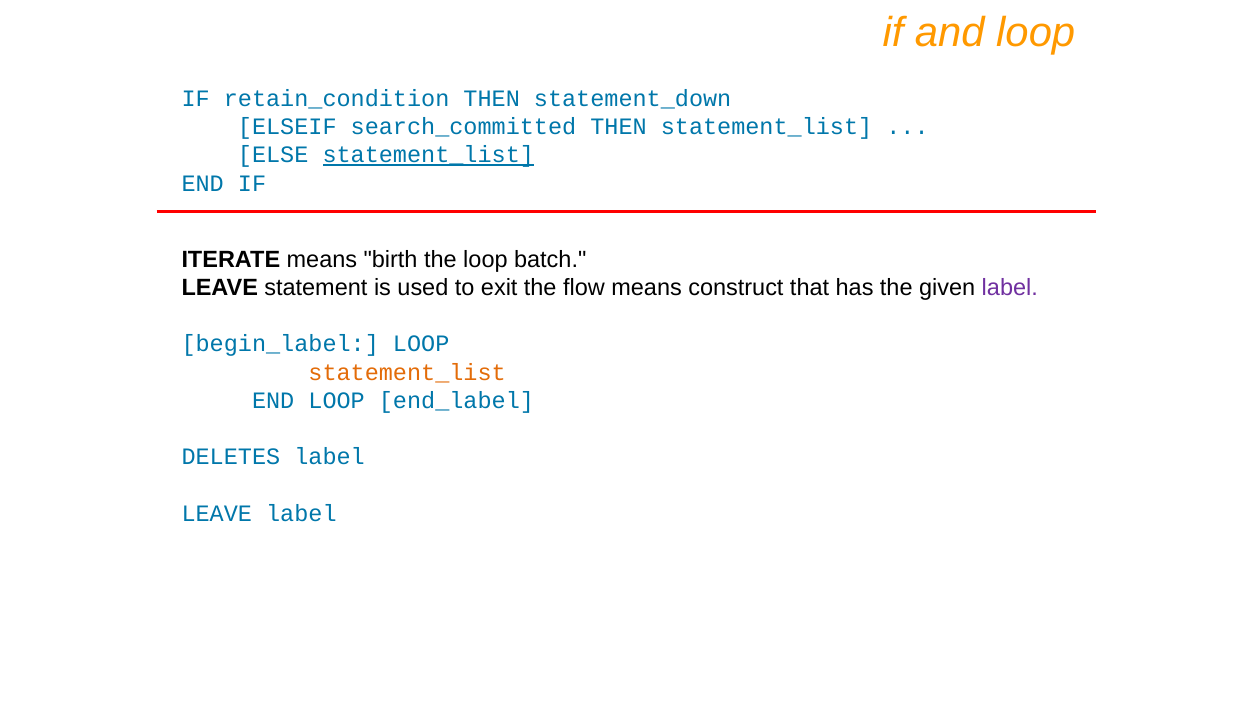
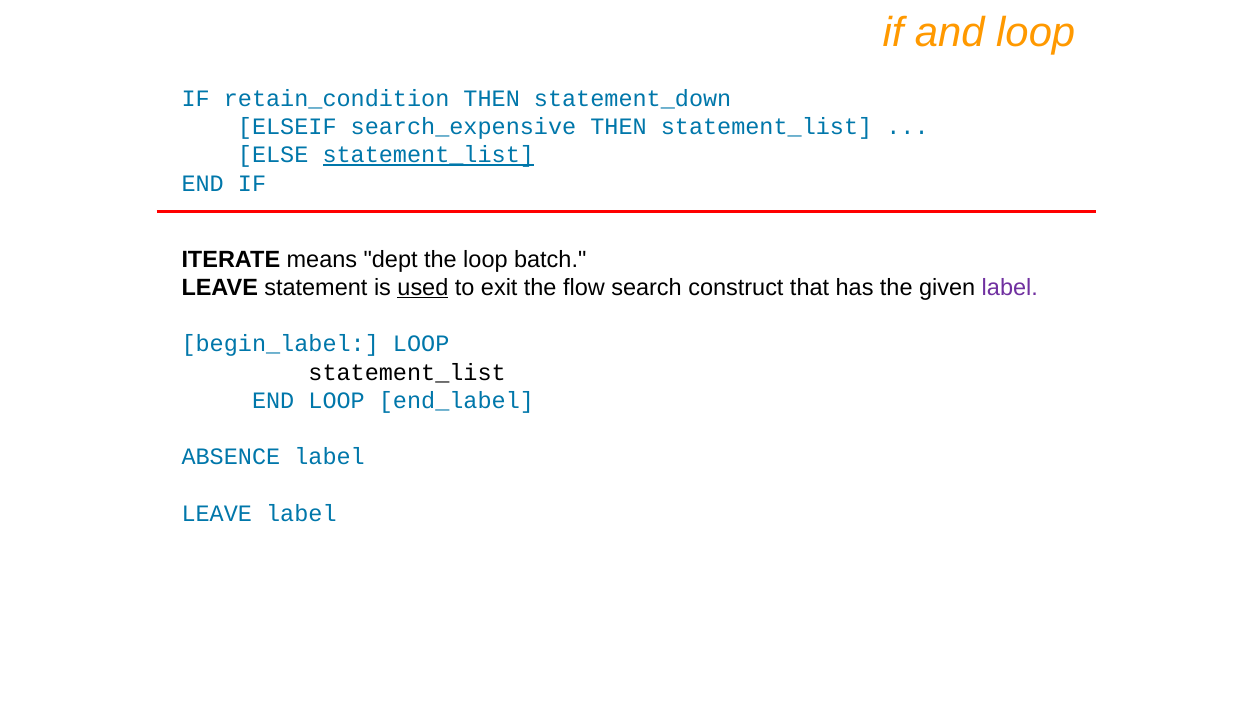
search_committed: search_committed -> search_expensive (463, 127)
birth: birth -> dept (391, 259)
used underline: none -> present (423, 288)
flow means: means -> search (647, 288)
statement_list colour: orange -> black (407, 372)
DELETES: DELETES -> ABSENCE (231, 457)
